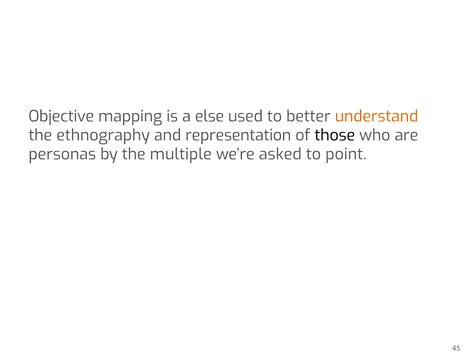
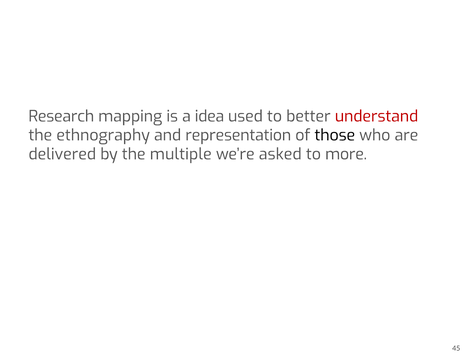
Objective: Objective -> Research (61, 116)
else: else -> idea (209, 116)
understand colour: orange -> red (377, 116)
personas: personas -> delivered (62, 154)
point: point -> more (346, 154)
